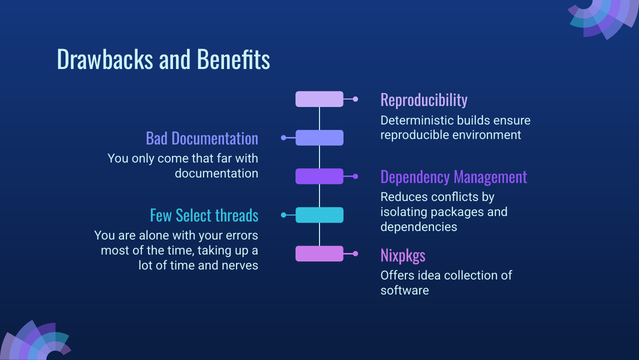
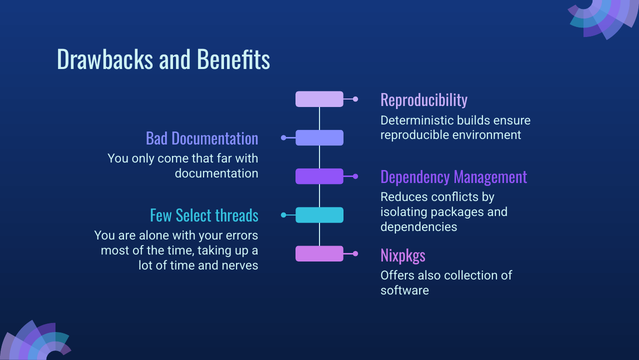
idea: idea -> also (429, 275)
